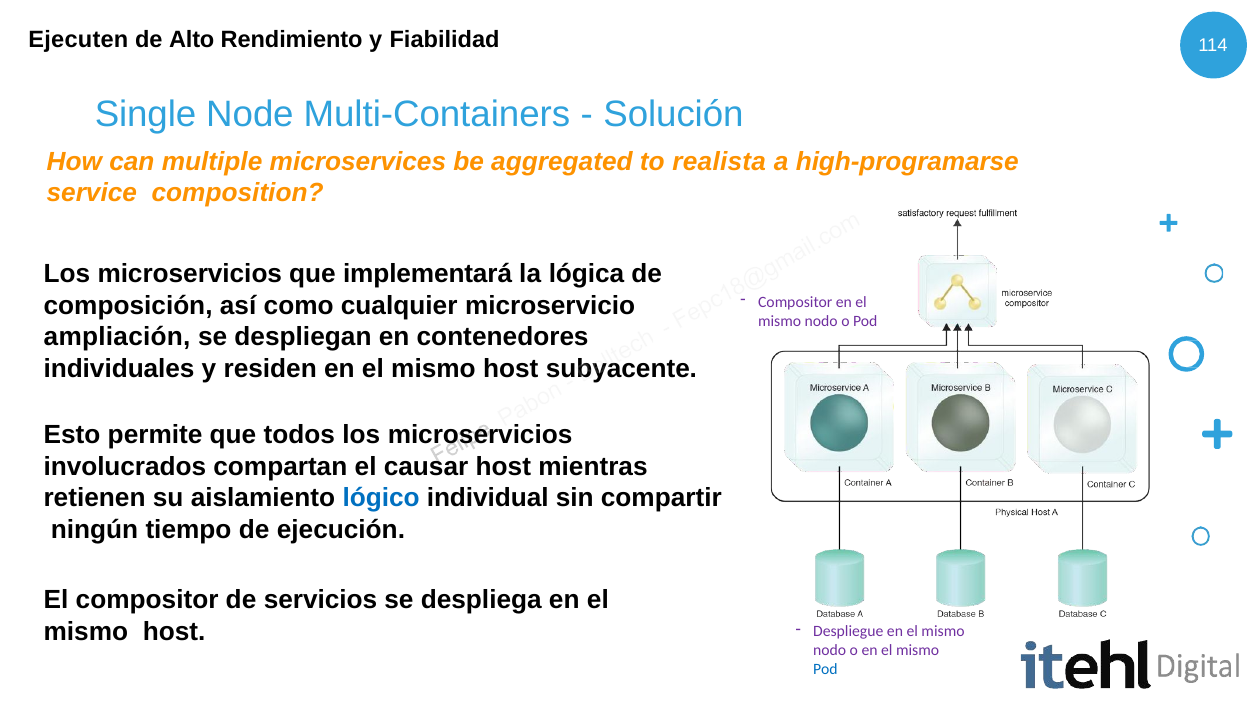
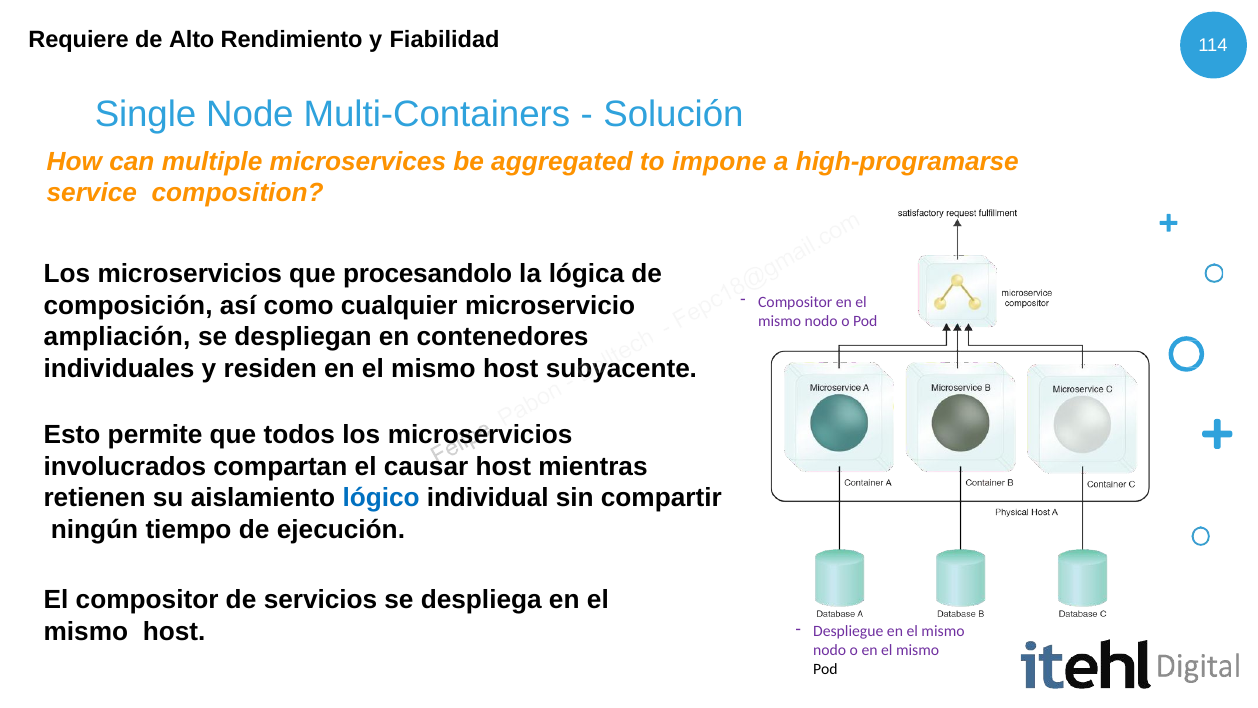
Ejecuten: Ejecuten -> Requiere (79, 39)
realista: realista -> impone (719, 162)
implementará: implementará -> procesandolo (428, 274)
Pod colour: blue -> black (825, 669)
